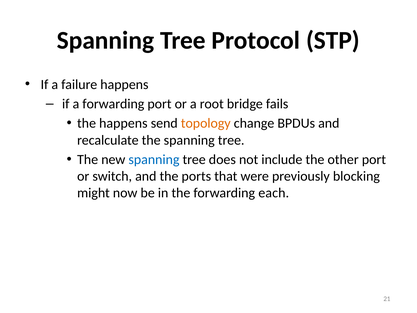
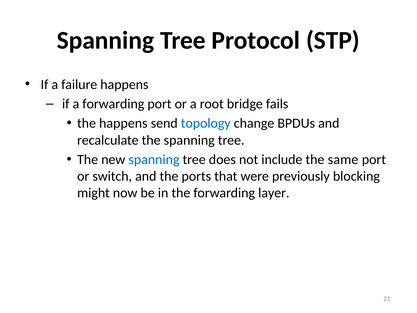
topology colour: orange -> blue (206, 123)
other: other -> same (343, 159)
each: each -> layer (274, 193)
